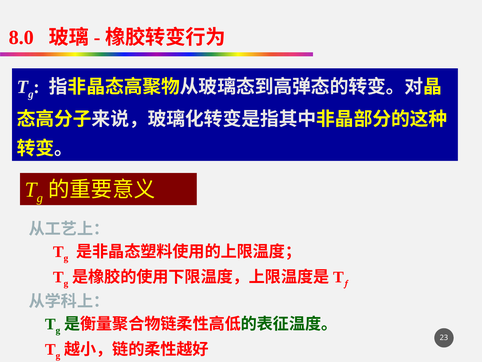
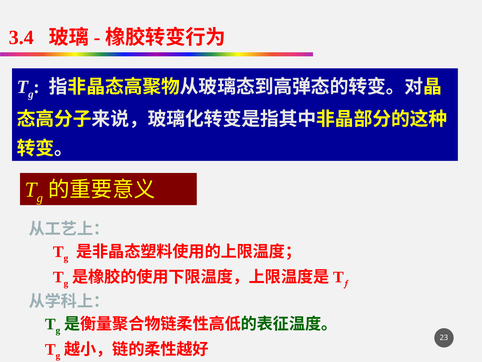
8.0: 8.0 -> 3.4 (21, 38)
